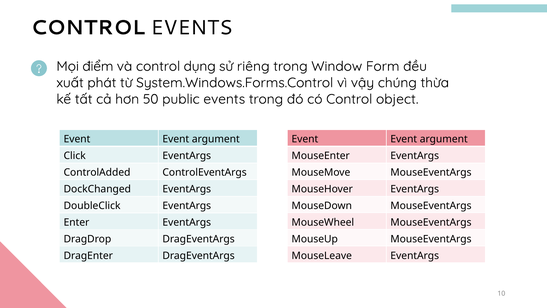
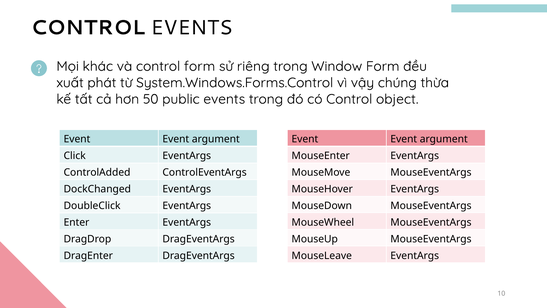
điểm: điểm -> khác (98, 66)
control dụng: dụng -> form (200, 66)
